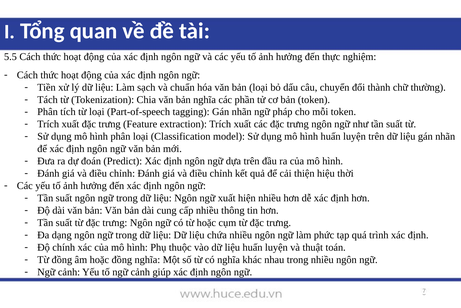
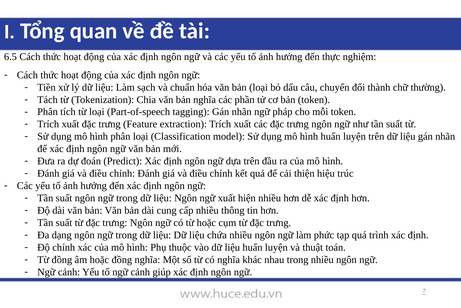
5.5: 5.5 -> 6.5 (10, 57)
thời: thời -> trúc (345, 173)
